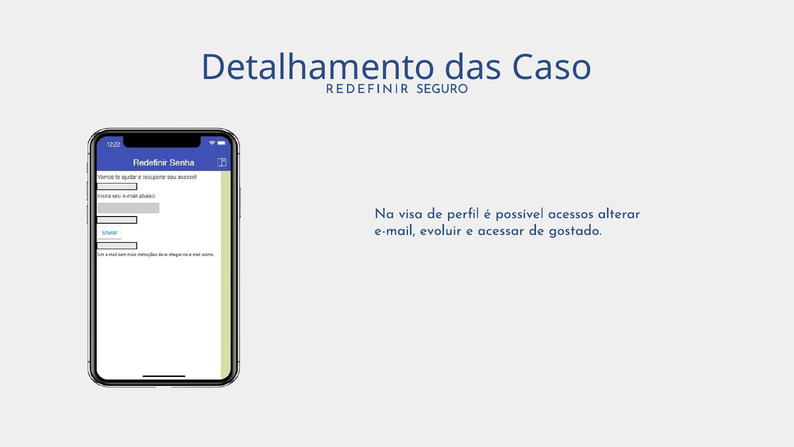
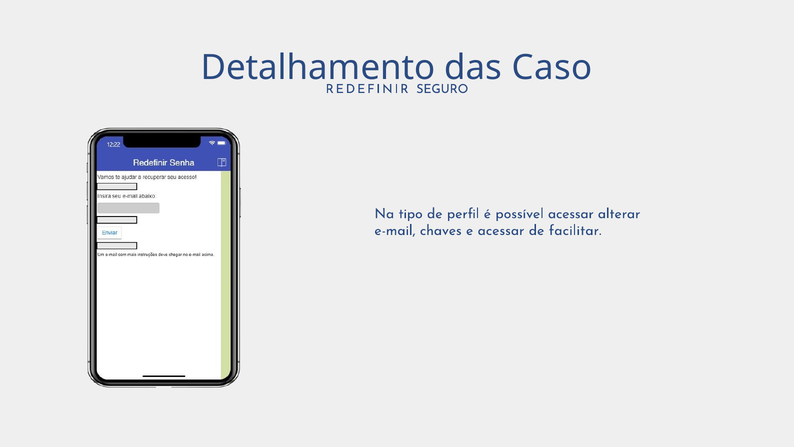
visa: visa -> tipo (411, 213)
possível acessos: acessos -> acessar (571, 213)
evoluir: evoluir -> chaves (441, 230)
gostado: gostado -> facilitar (575, 230)
